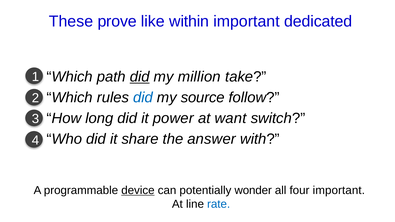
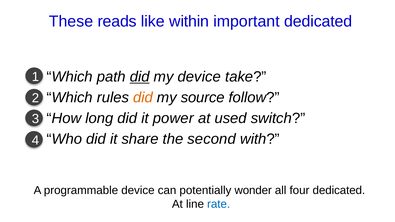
prove: prove -> reads (117, 22)
my million: million -> device (199, 77)
did colour: blue -> orange (143, 98)
want: want -> used (231, 118)
answer: answer -> second (212, 139)
device underline: present -> none (138, 190)
four important: important -> dedicated (339, 190)
